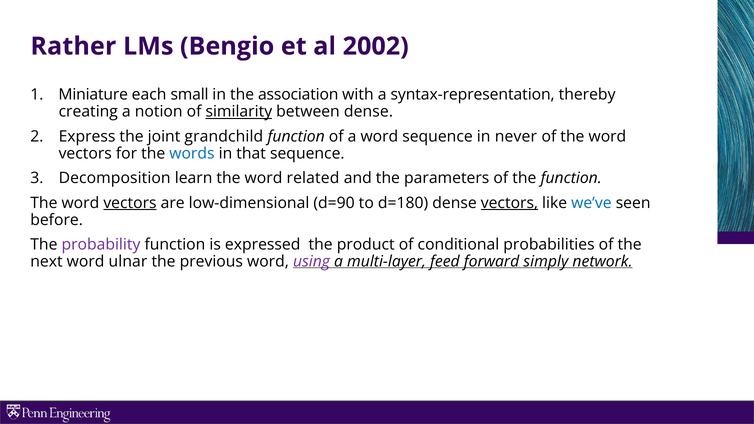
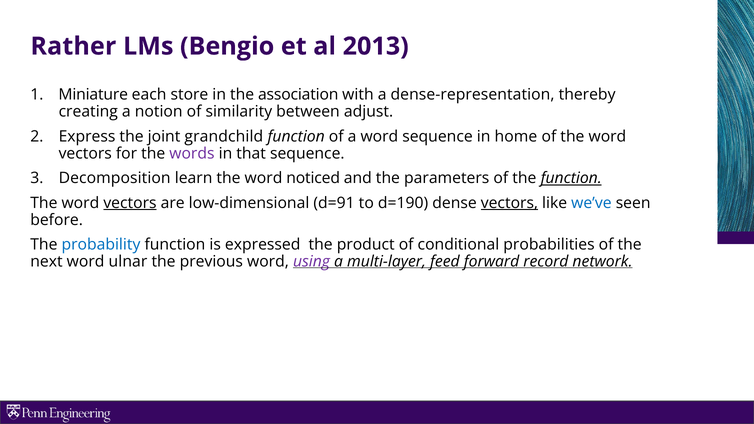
2002: 2002 -> 2013 (376, 46)
small: small -> store (189, 95)
syntax-representation: syntax-representation -> dense-representation (473, 95)
similarity underline: present -> none (239, 112)
between dense: dense -> adjust (369, 112)
never: never -> home (516, 136)
words colour: blue -> purple (192, 153)
related: related -> noticed (313, 178)
function underline: none -> present (571, 178)
d=90: d=90 -> d=91 (334, 203)
d=180: d=180 -> d=190 (403, 203)
probability colour: purple -> blue (101, 245)
simply: simply -> record (546, 262)
